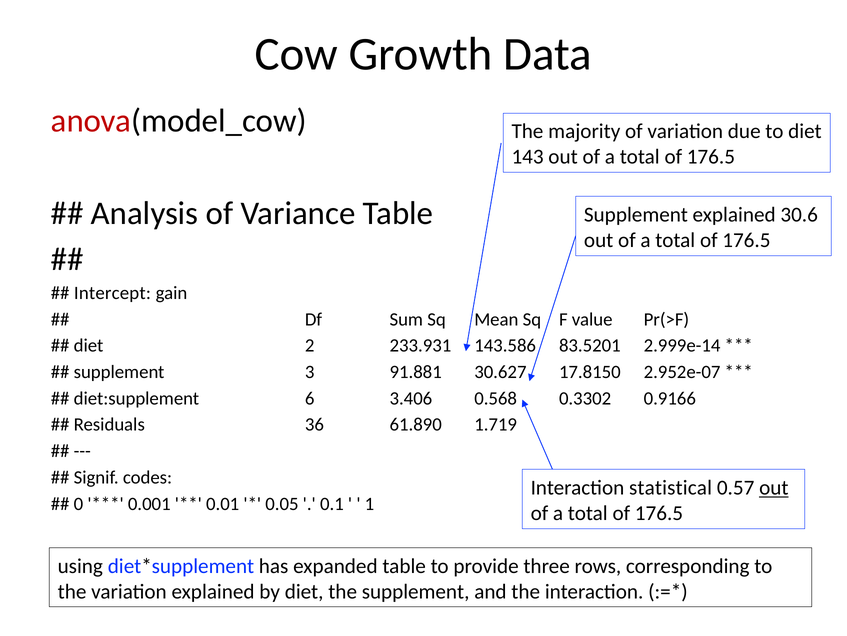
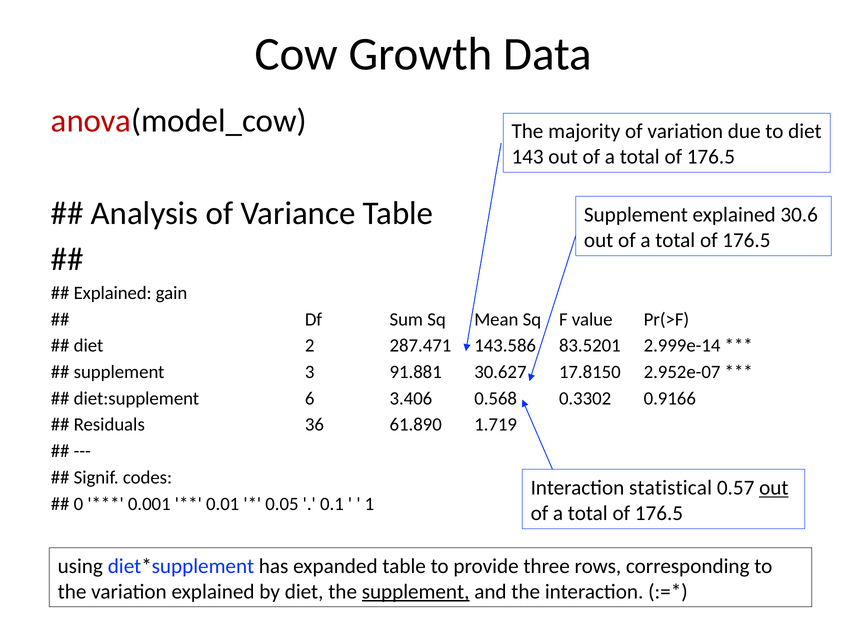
Intercept: Intercept -> Explained (113, 293)
233.931: 233.931 -> 287.471 (420, 345)
supplement underline: none -> present (416, 591)
